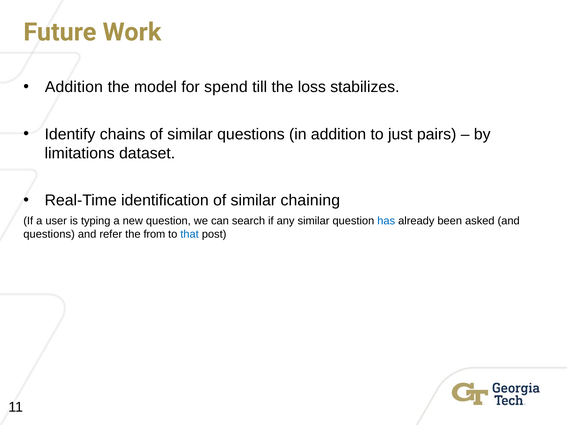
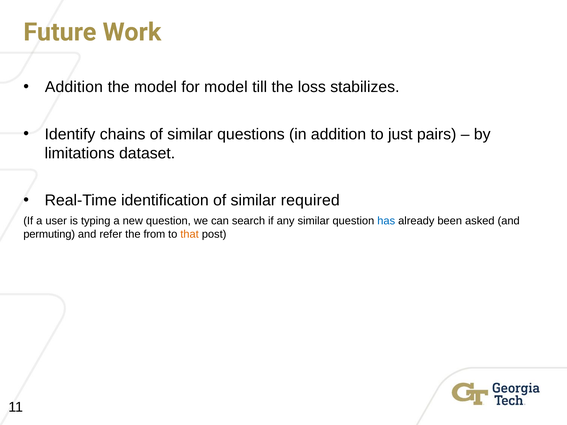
for spend: spend -> model (226, 87)
chaining: chaining -> required (310, 201)
questions: questions -> permuting (49, 234)
that colour: blue -> orange (190, 234)
